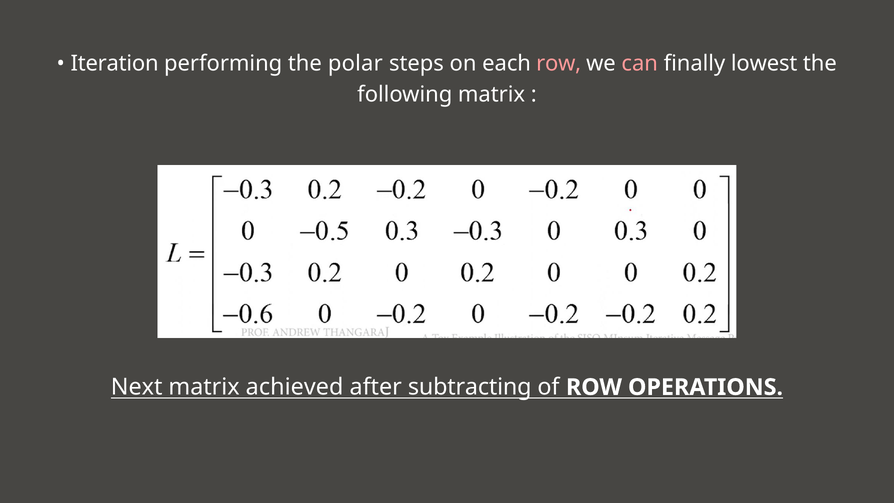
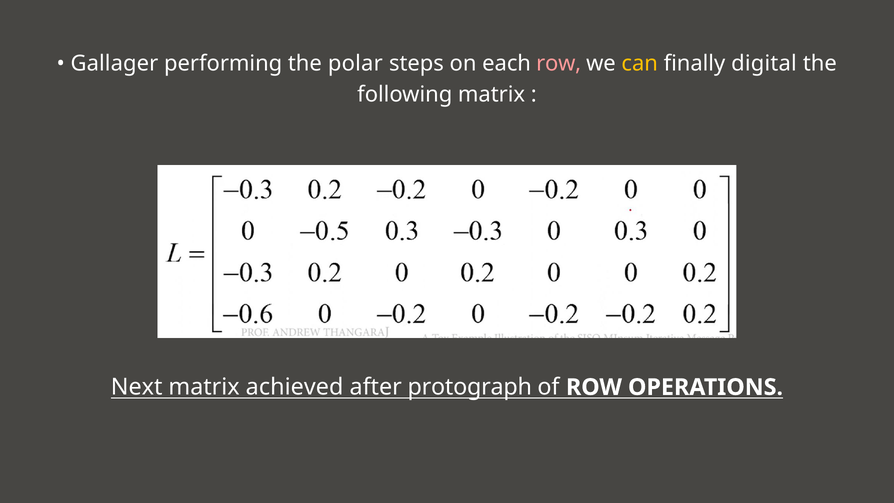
Iteration: Iteration -> Gallager (114, 63)
can colour: pink -> yellow (640, 63)
lowest: lowest -> digital (764, 63)
subtracting: subtracting -> protograph (470, 387)
